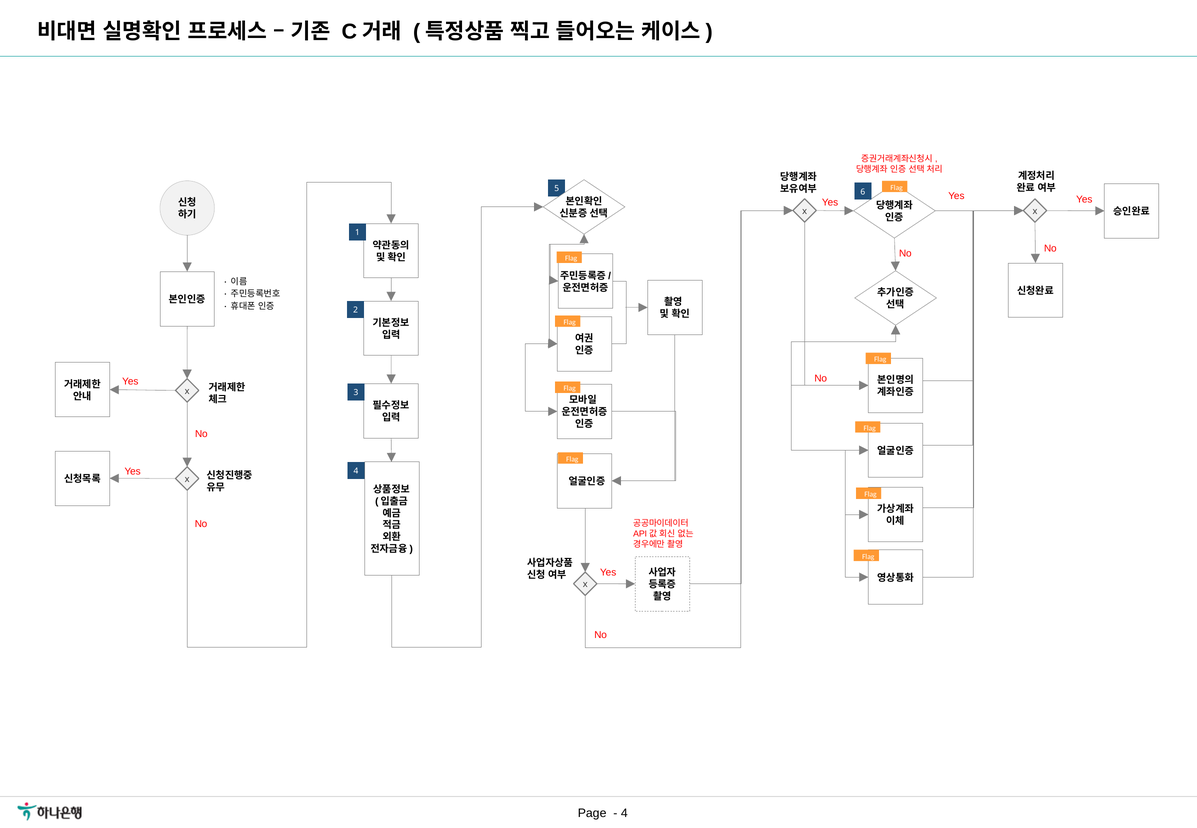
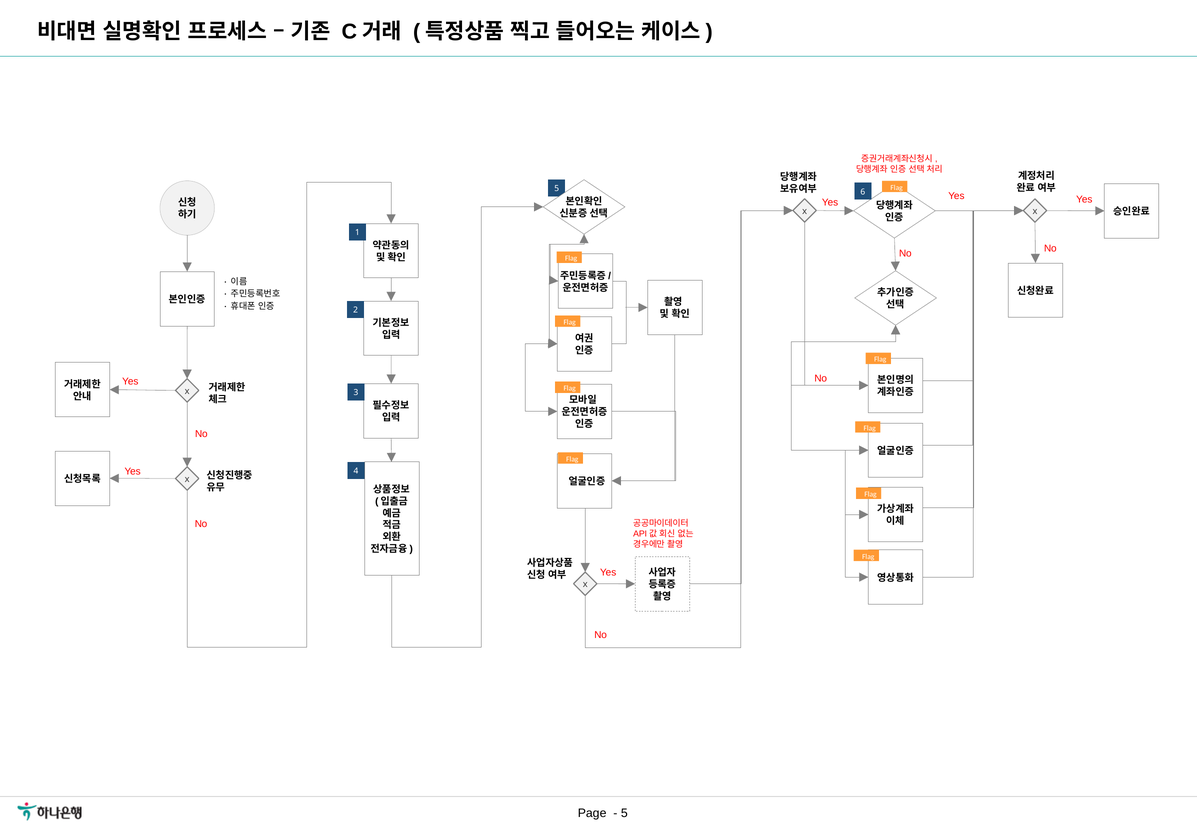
4: 4 -> 5 (624, 814)
